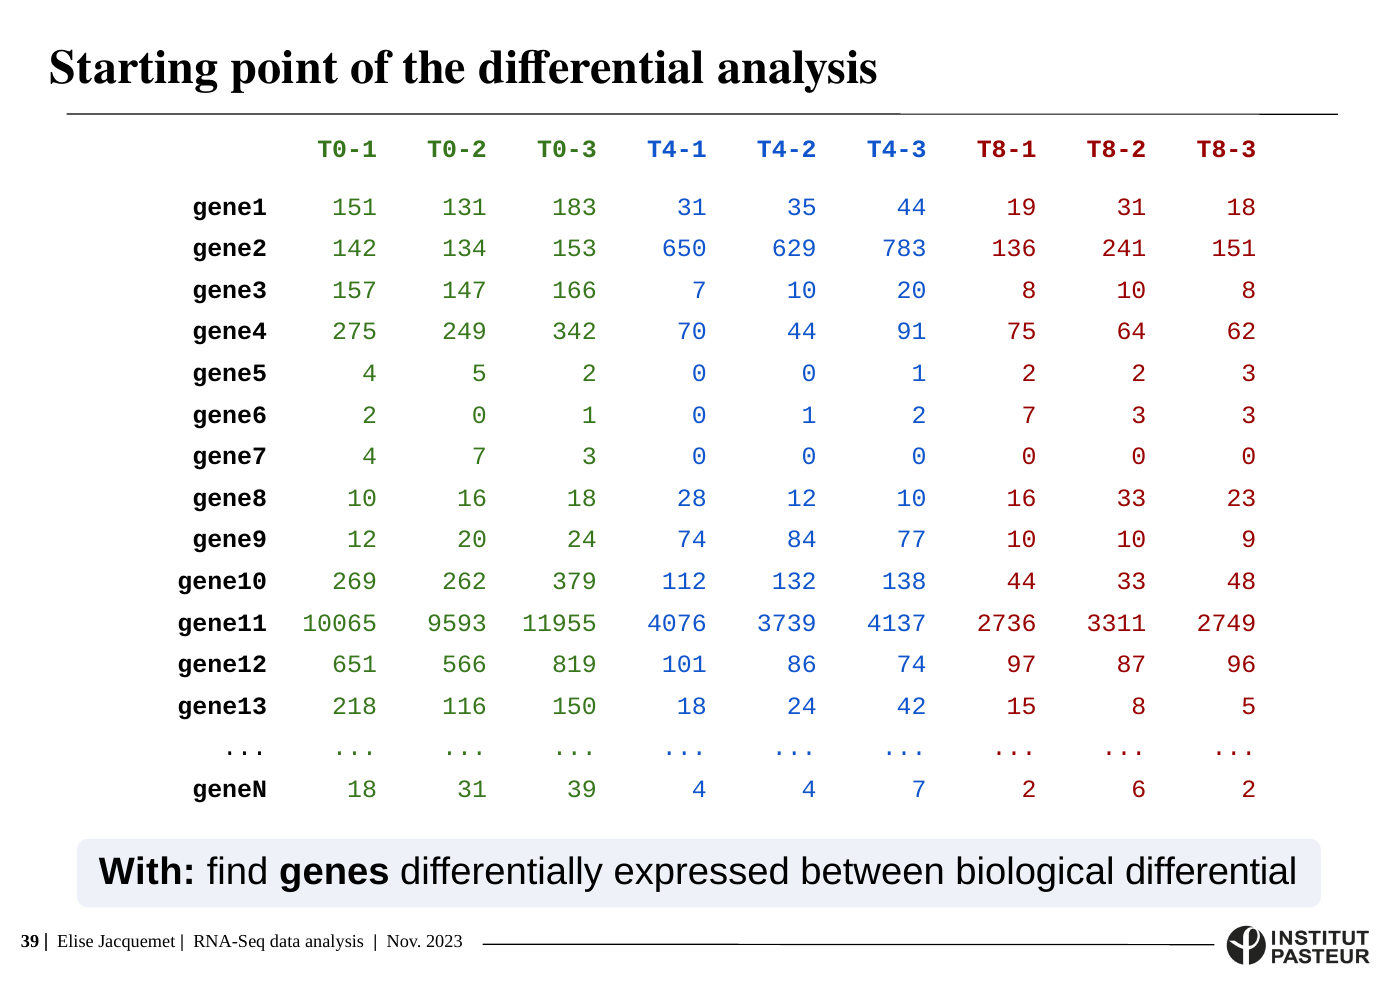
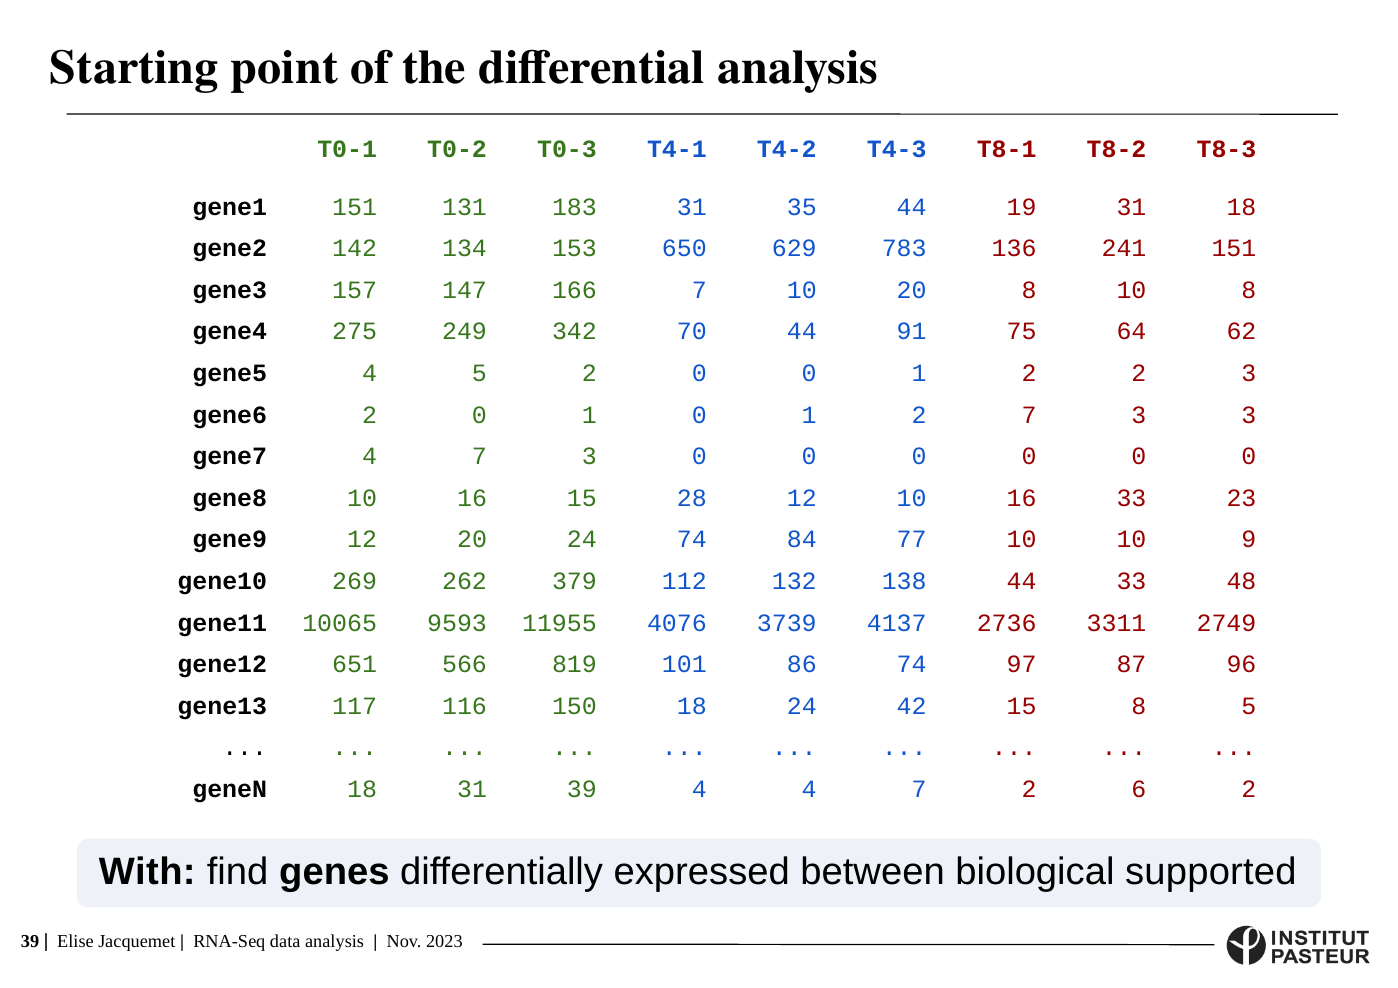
16 18: 18 -> 15 (582, 498)
218: 218 -> 117 (355, 706)
biological differential: differential -> supported (1211, 872)
